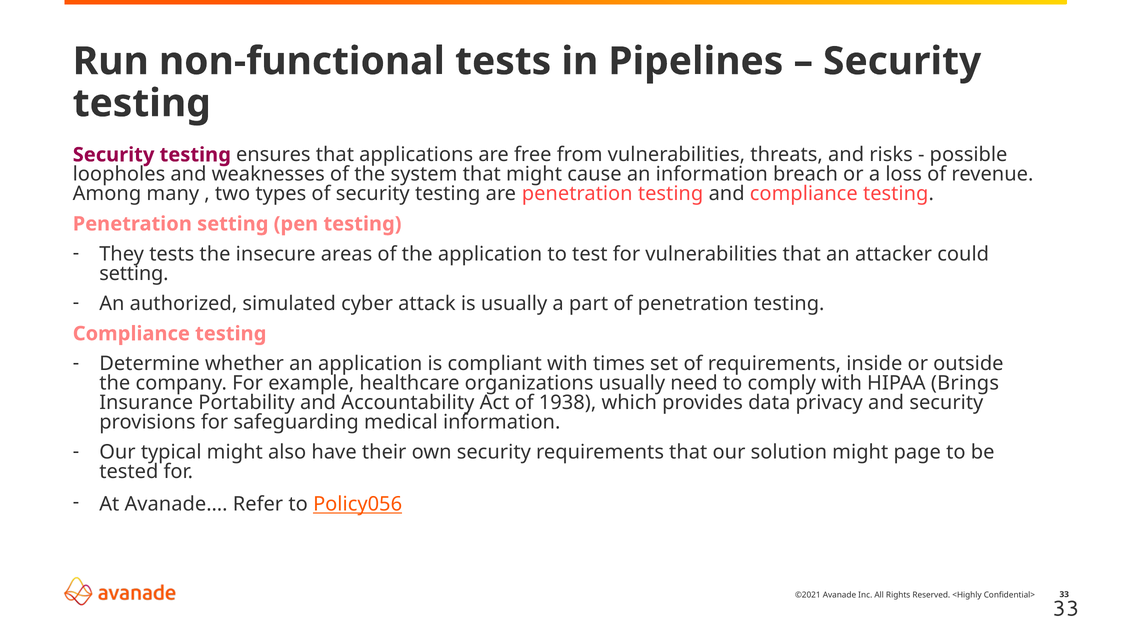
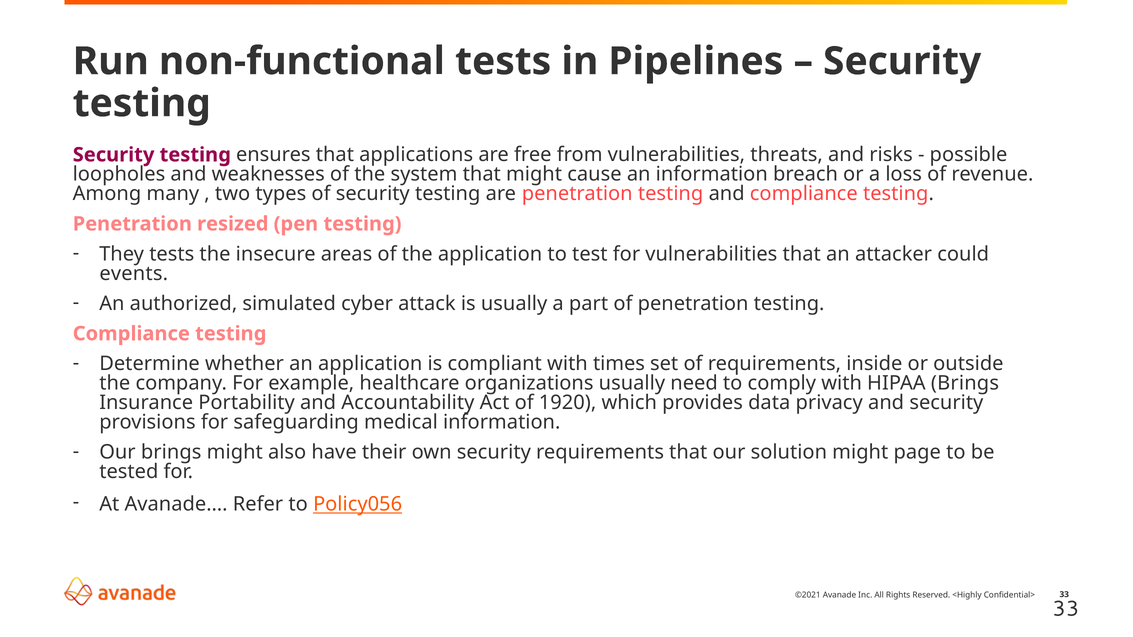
Penetration setting: setting -> resized (233, 224)
setting: setting -> events (134, 274)
1938: 1938 -> 1920 (568, 403)
Our typical: typical -> brings (171, 453)
